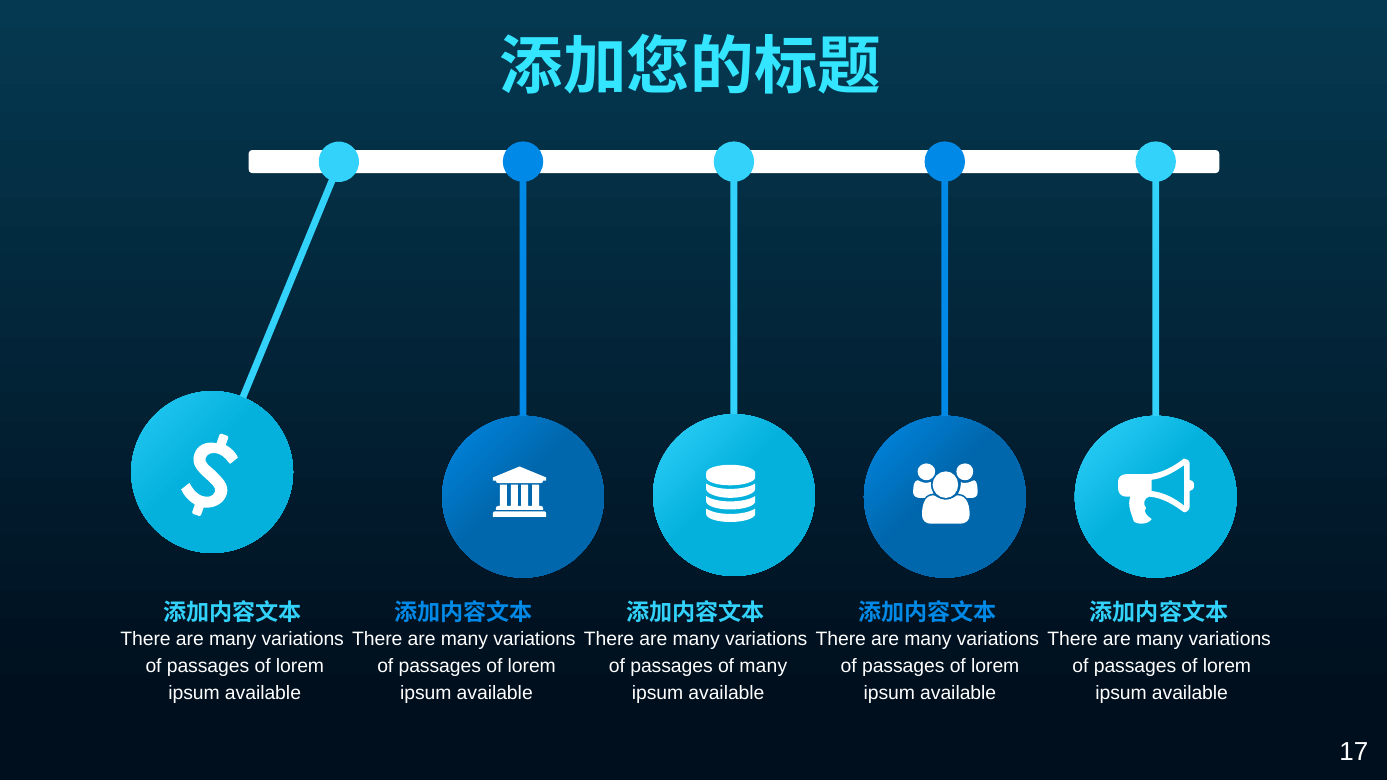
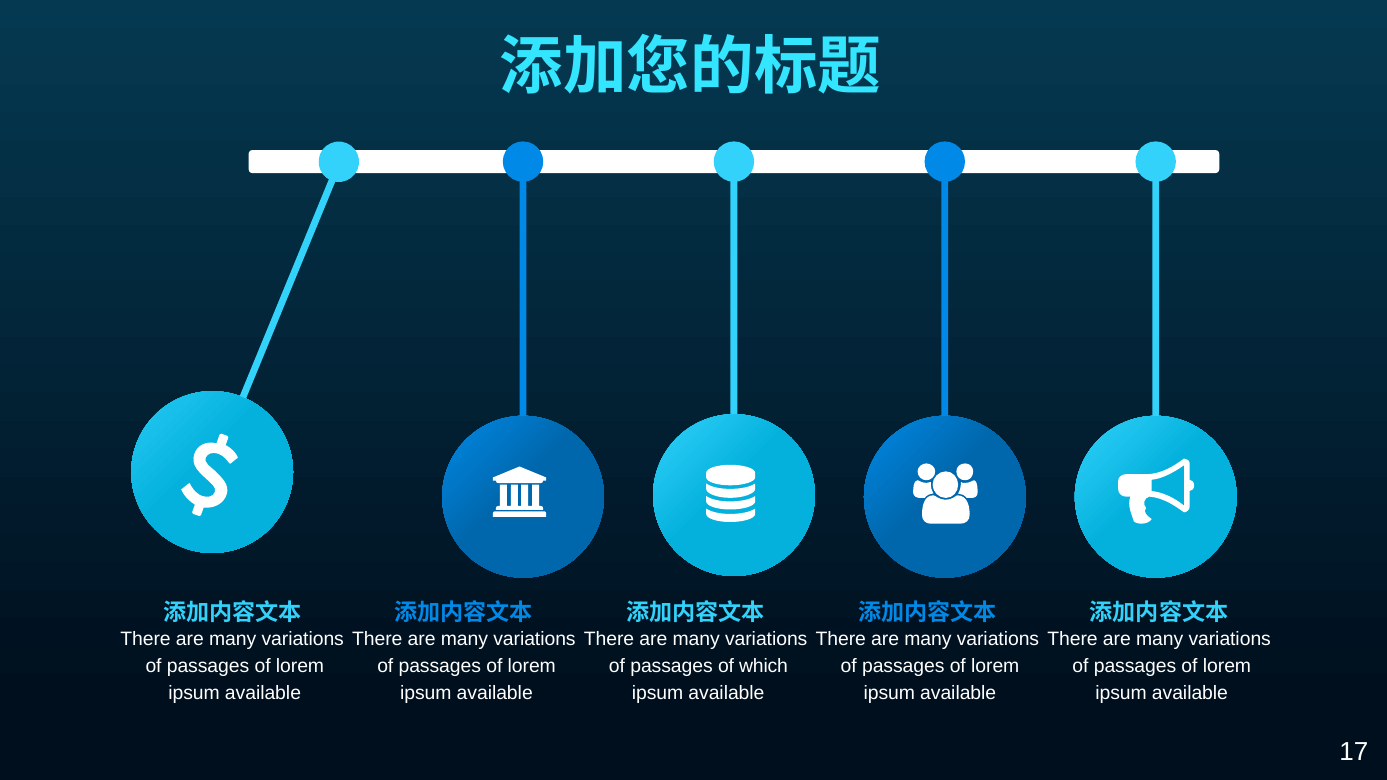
of many: many -> which (764, 666)
